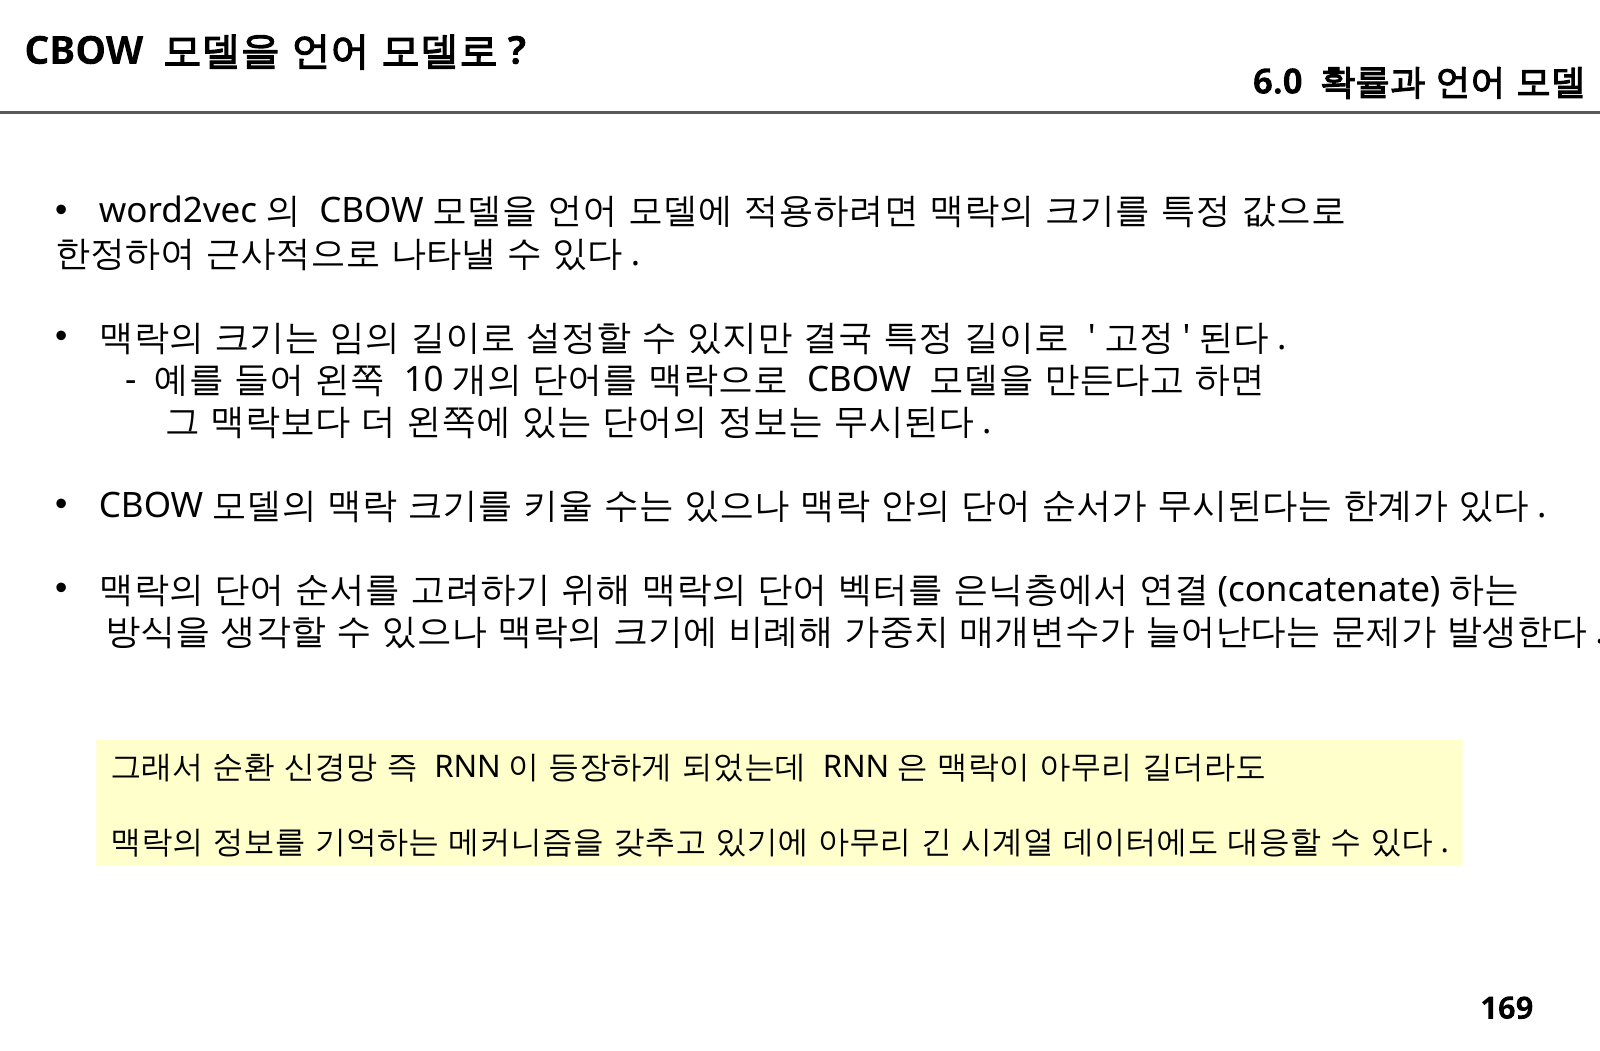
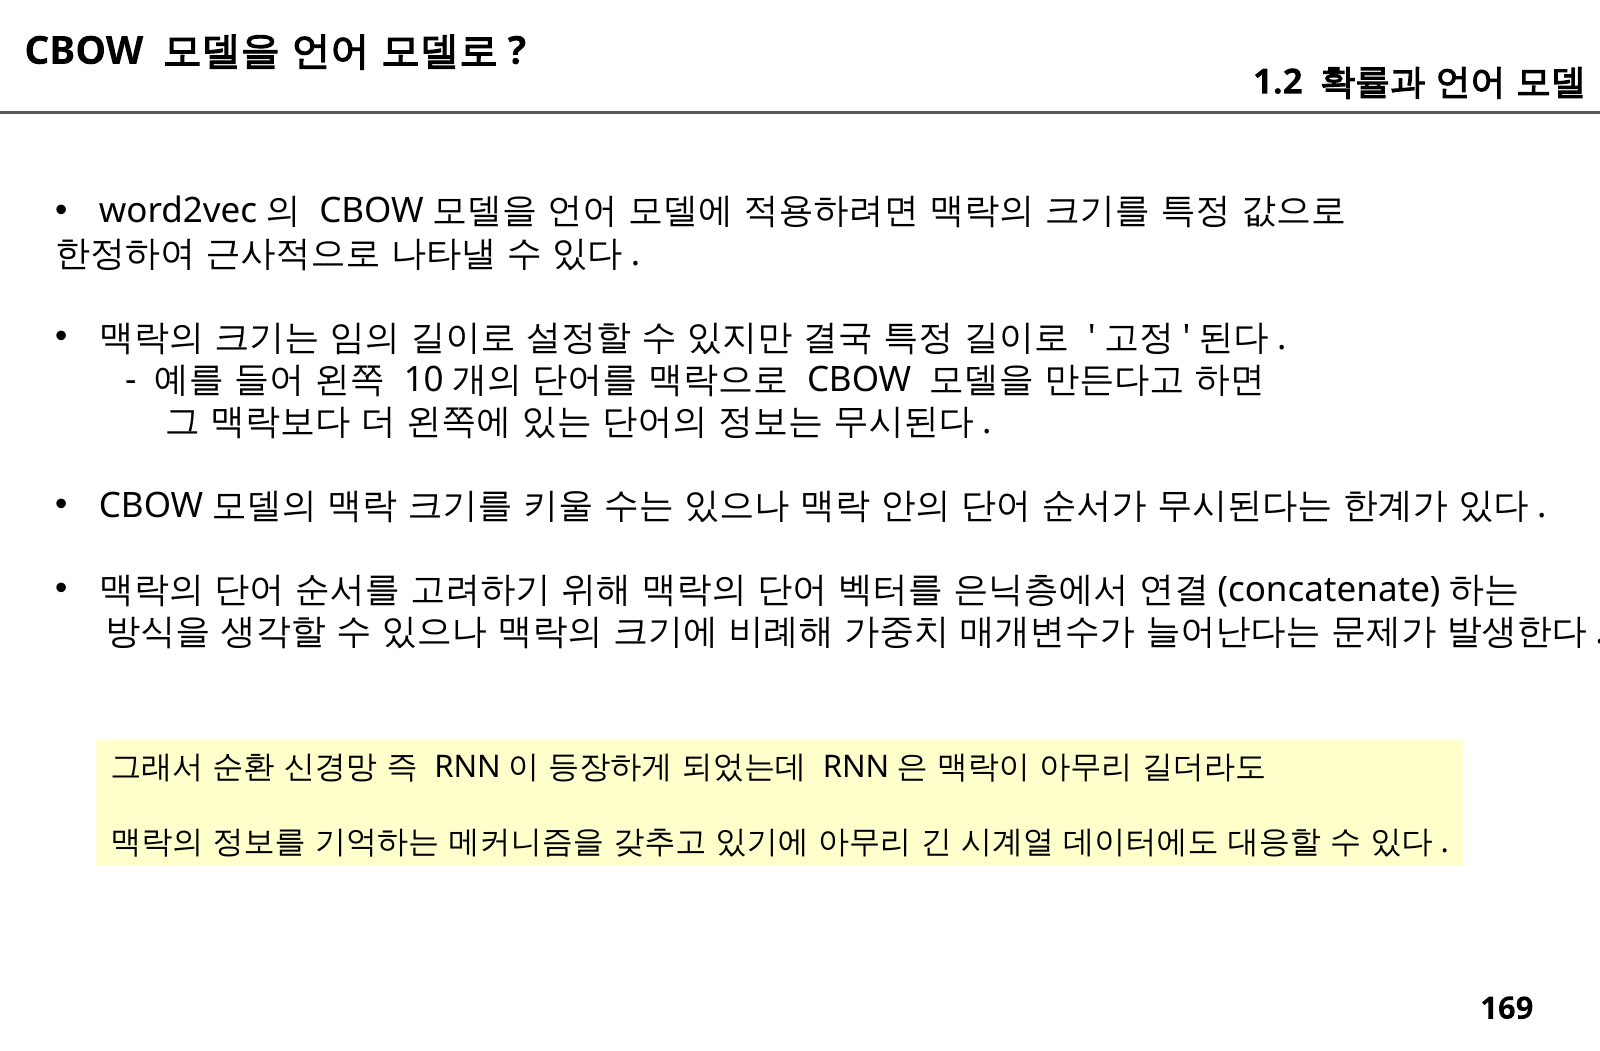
6.0: 6.0 -> 1.2 (1278, 82)
